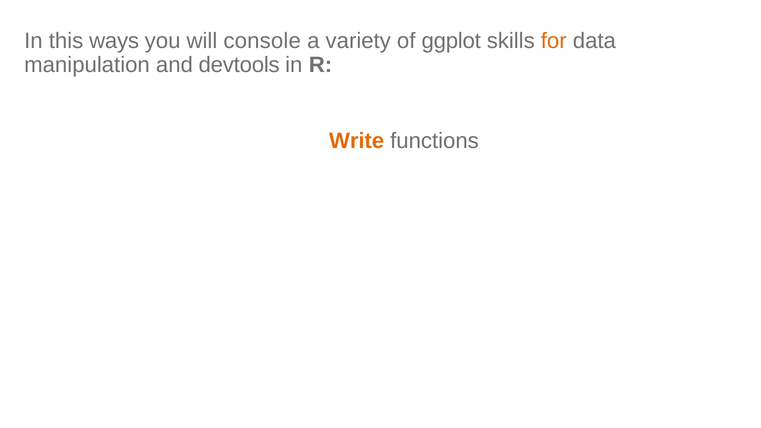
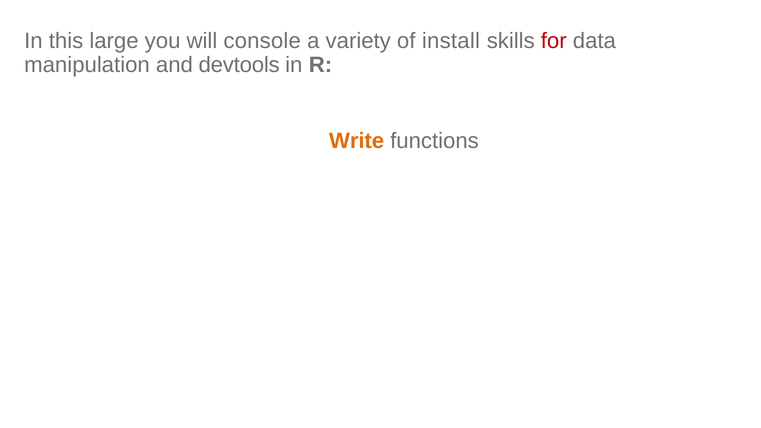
ways: ways -> large (114, 41)
ggplot: ggplot -> install (451, 41)
for colour: orange -> red (554, 41)
